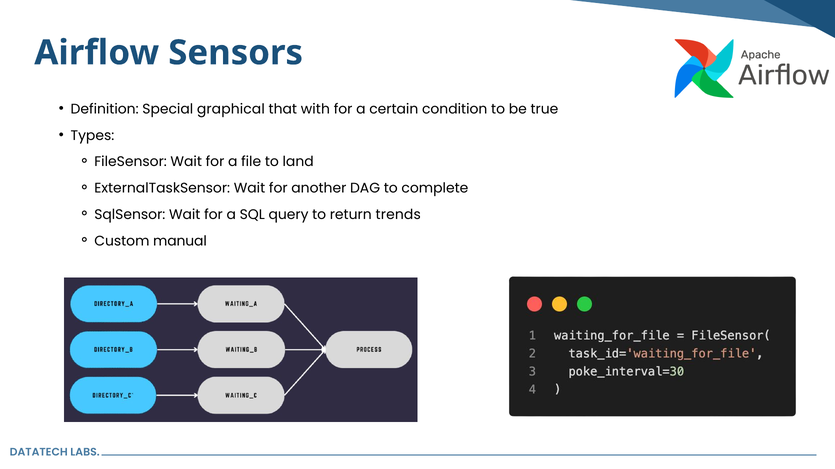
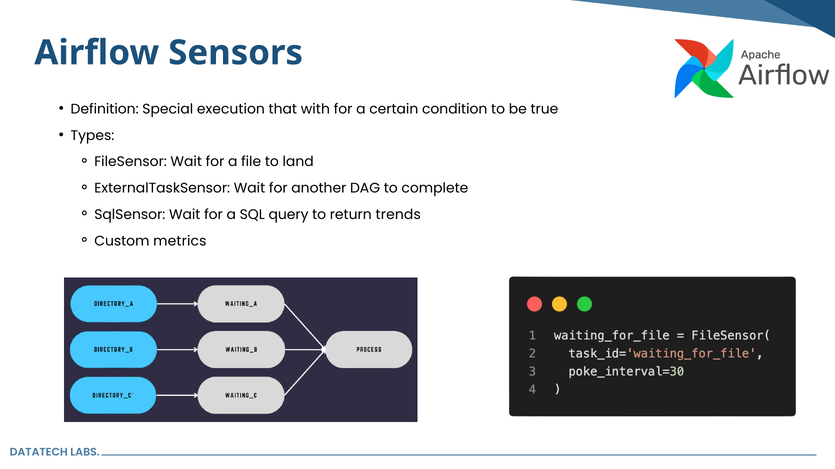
graphical: graphical -> execution (231, 109)
manual: manual -> metrics (180, 241)
